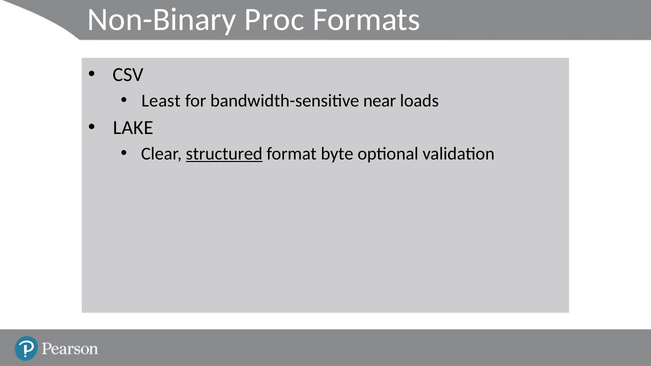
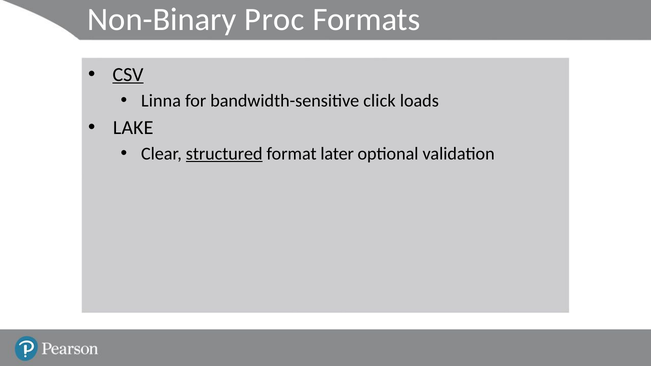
CSV underline: none -> present (128, 75)
Least: Least -> Linna (161, 101)
bandwidth-sensitive near: near -> click (379, 101)
byte: byte -> later (337, 154)
